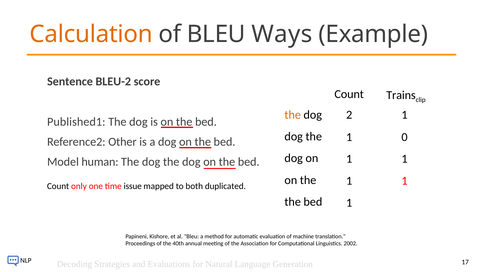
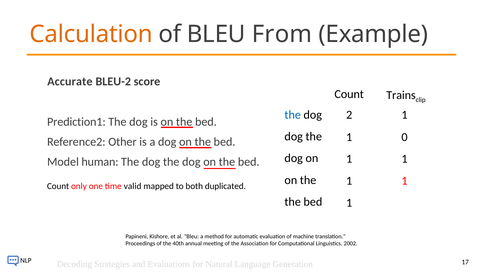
Ways: Ways -> From (282, 34)
Sentence: Sentence -> Accurate (70, 81)
the colour: orange -> blue (293, 115)
Published1: Published1 -> Prediction1 (76, 122)
issue: issue -> valid (133, 186)
